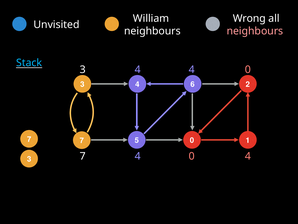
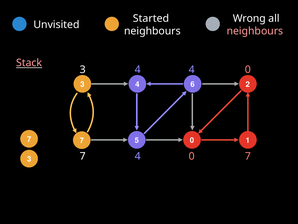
William: William -> Started (151, 18)
Stack colour: light blue -> pink (29, 63)
0 4: 4 -> 7 (248, 156)
